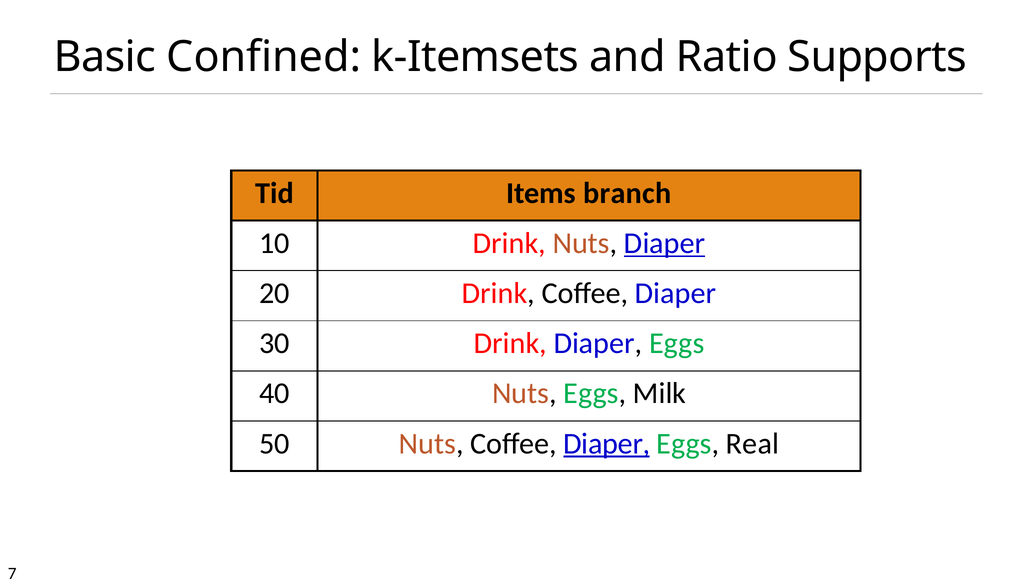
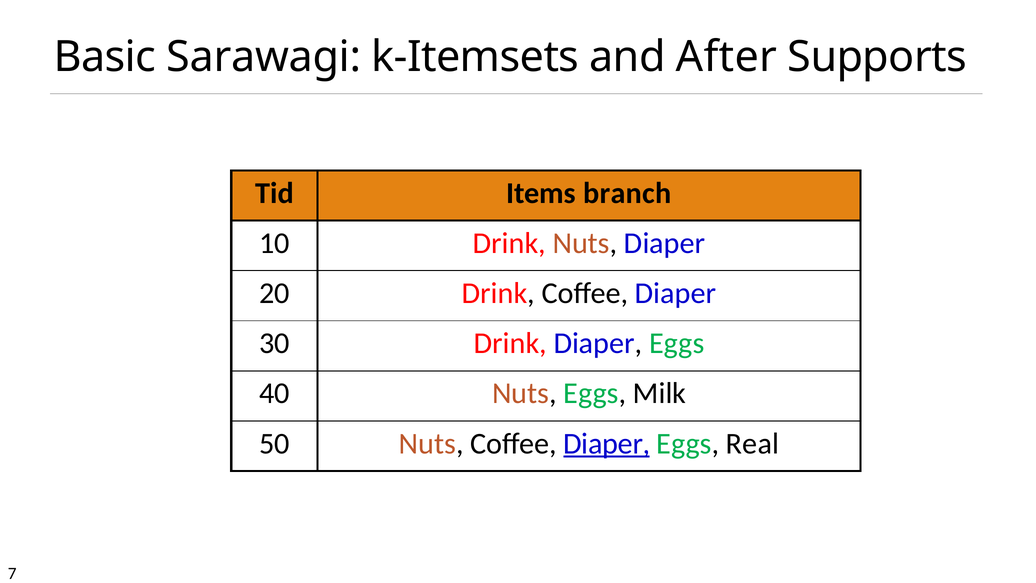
Confined: Confined -> Sarawagi (264, 57)
Ratio: Ratio -> After (726, 57)
Diaper underline: present -> none (665, 243)
